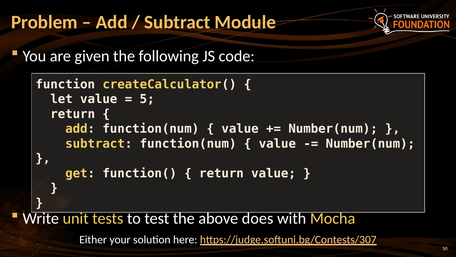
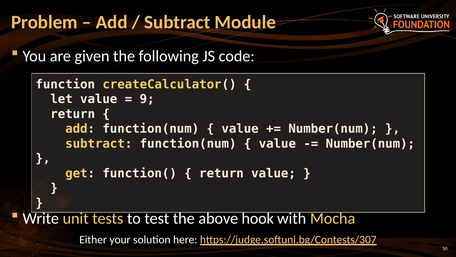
5: 5 -> 9 (147, 99)
does: does -> hook (258, 218)
